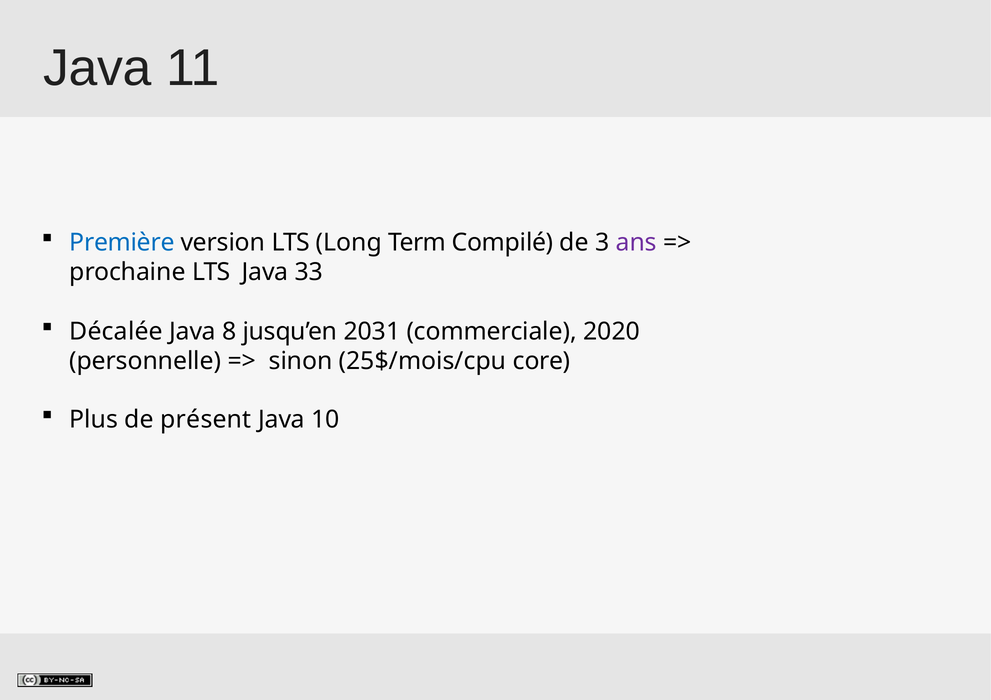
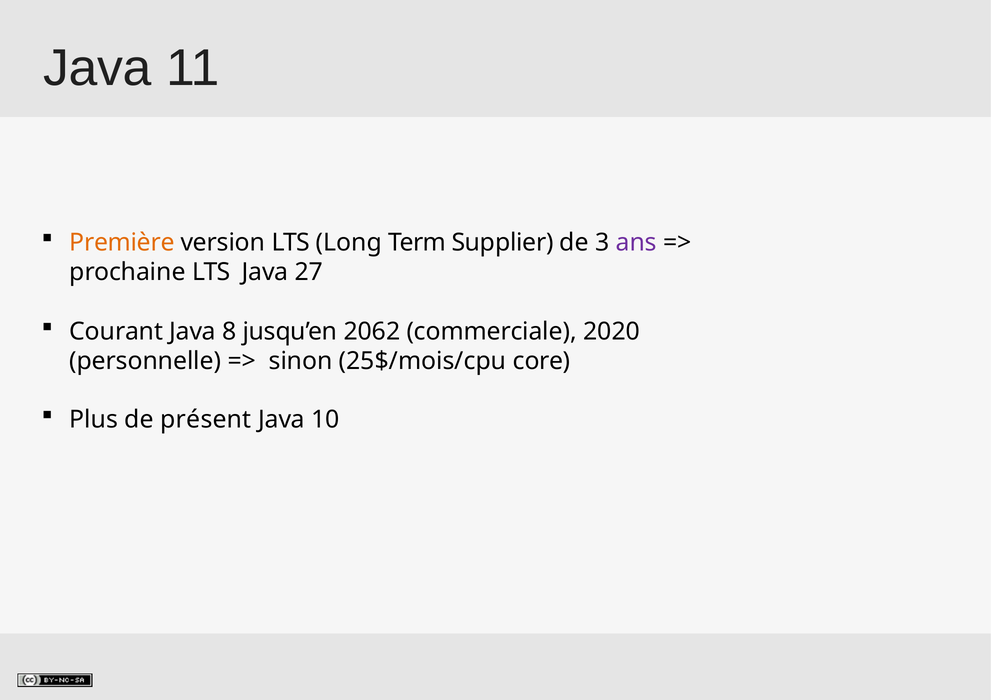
Première colour: blue -> orange (122, 243)
Compilé: Compilé -> Supplier (503, 243)
33: 33 -> 27 (309, 272)
Décalée: Décalée -> Courant (116, 332)
2031: 2031 -> 2062 (372, 332)
